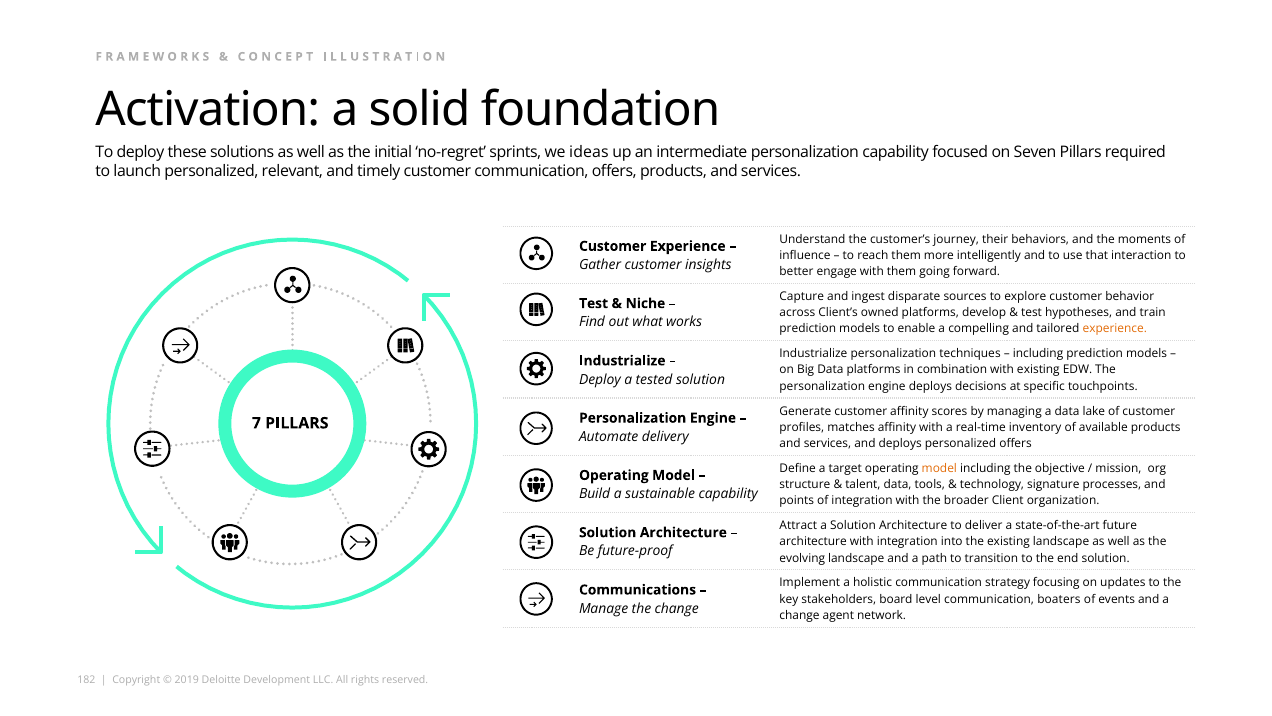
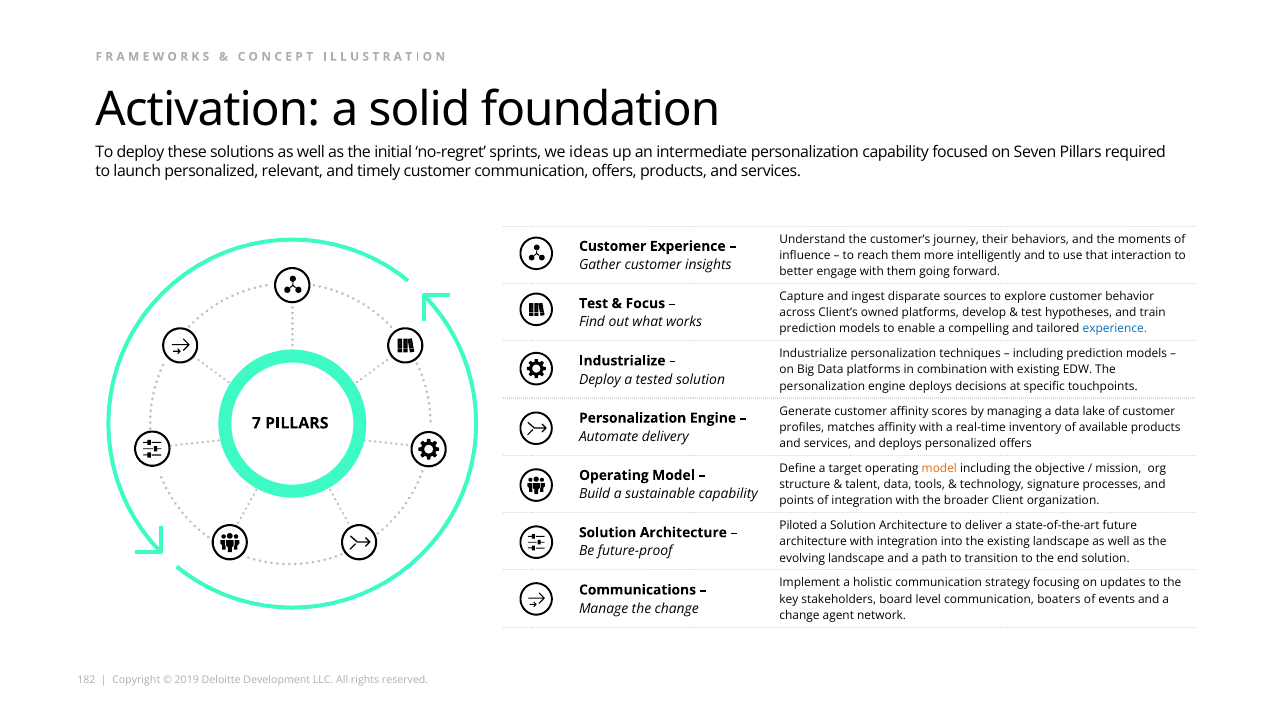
Niche: Niche -> Focus (645, 303)
experience colour: orange -> blue (1115, 329)
Attract: Attract -> Piloted (798, 525)
